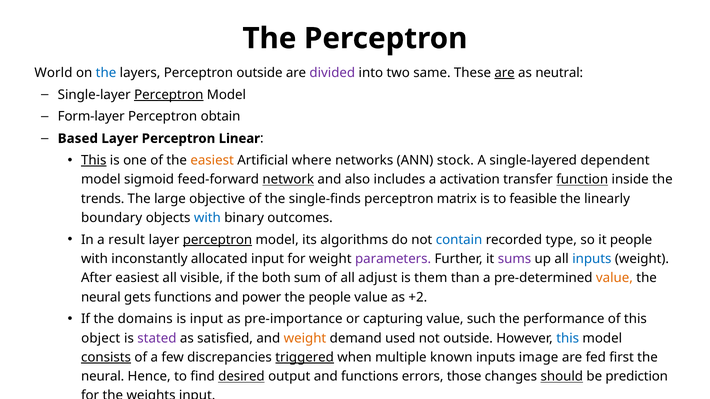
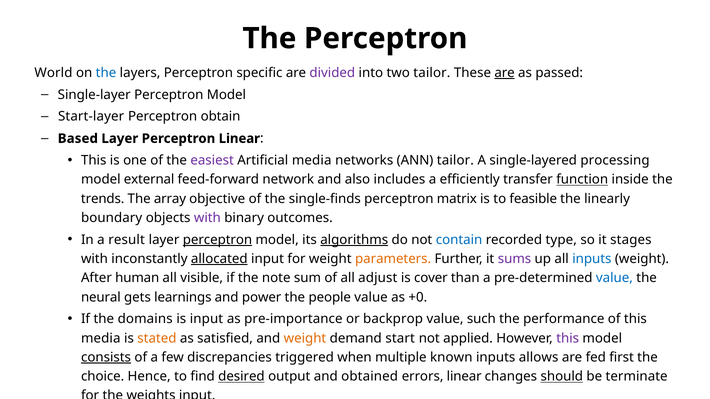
Perceptron outside: outside -> specific (259, 73)
two same: same -> tailor (432, 73)
neutral: neutral -> passed (559, 73)
Perceptron underline: present -> none (169, 95)
Form-layer: Form-layer -> Start-layer (91, 117)
This underline: present -> none (94, 161)
easiest colour: orange -> purple (212, 161)
Artificial where: where -> media (312, 161)
ANN stock: stock -> tailor (455, 161)
dependent: dependent -> processing (615, 161)
sigmoid: sigmoid -> external (149, 180)
network underline: present -> none (288, 180)
activation: activation -> efficiently (470, 180)
large: large -> array (170, 199)
with colour: blue -> purple (207, 218)
algorithms underline: none -> present (354, 240)
it people: people -> stages (631, 240)
allocated underline: none -> present (219, 259)
parameters colour: purple -> orange (393, 259)
After easiest: easiest -> human (137, 278)
both: both -> note (276, 278)
them: them -> cover (431, 278)
value colour: orange -> blue (614, 278)
gets functions: functions -> learnings (183, 297)
+2: +2 -> +0 (418, 297)
capturing: capturing -> backprop (393, 319)
object: object -> media (101, 338)
stated colour: purple -> orange (157, 338)
used: used -> start (400, 338)
not outside: outside -> applied (468, 338)
this colour: blue -> purple (568, 338)
triggered underline: present -> none (305, 358)
image: image -> allows (539, 358)
neural: neural -> choice (103, 377)
and functions: functions -> obtained (370, 377)
errors those: those -> linear (464, 377)
prediction: prediction -> terminate (637, 377)
